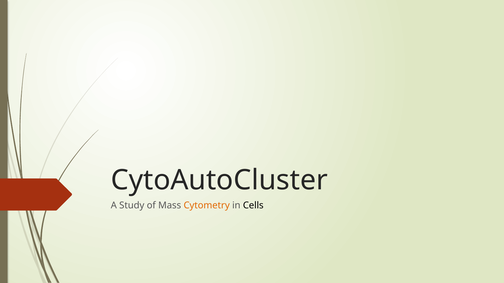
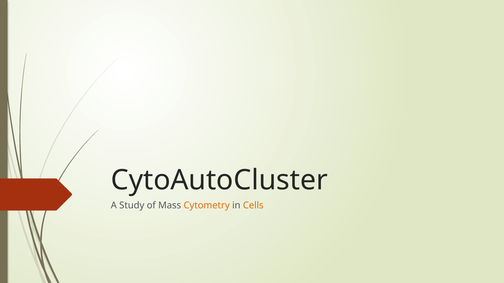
Cells colour: black -> orange (253, 206)
